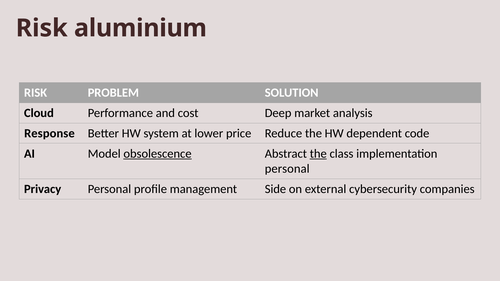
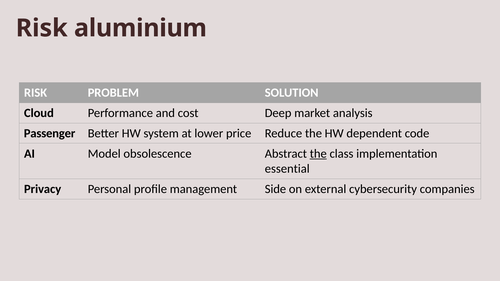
Response: Response -> Passenger (50, 133)
obsolescence underline: present -> none (158, 154)
personal: personal -> essential (287, 169)
